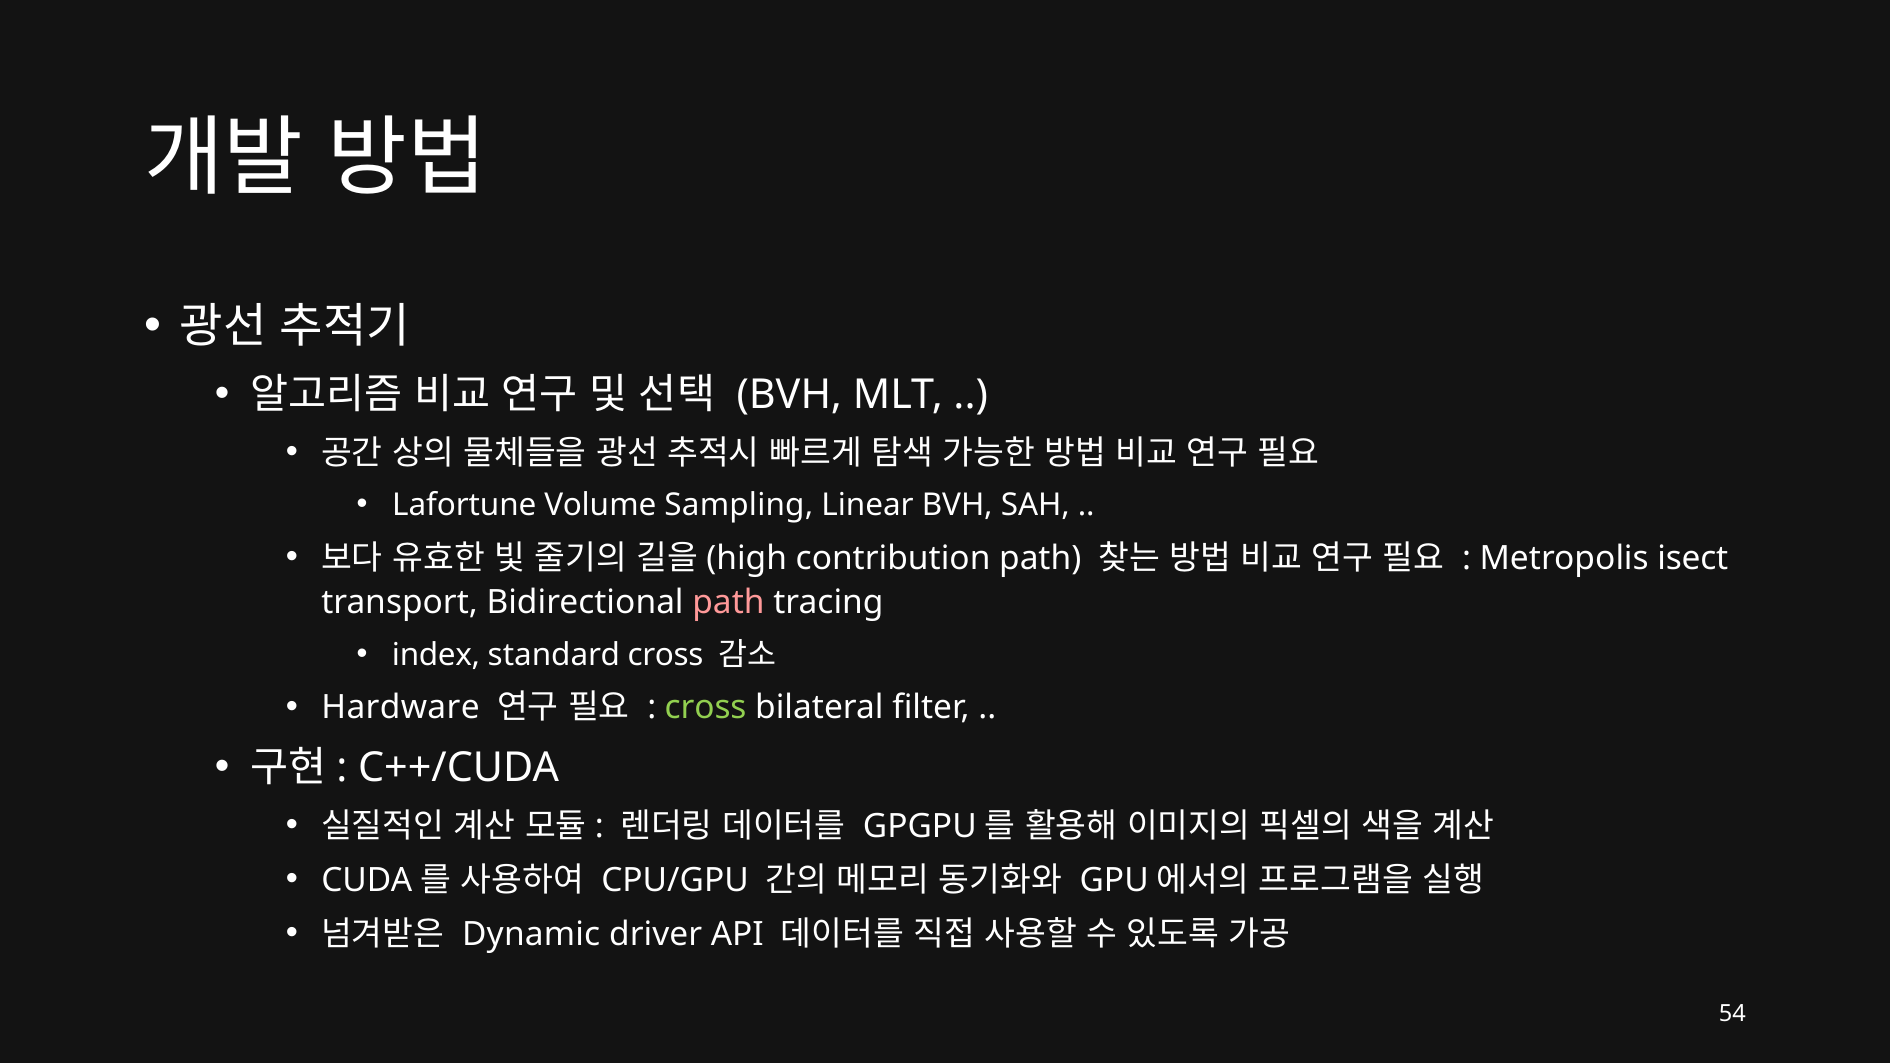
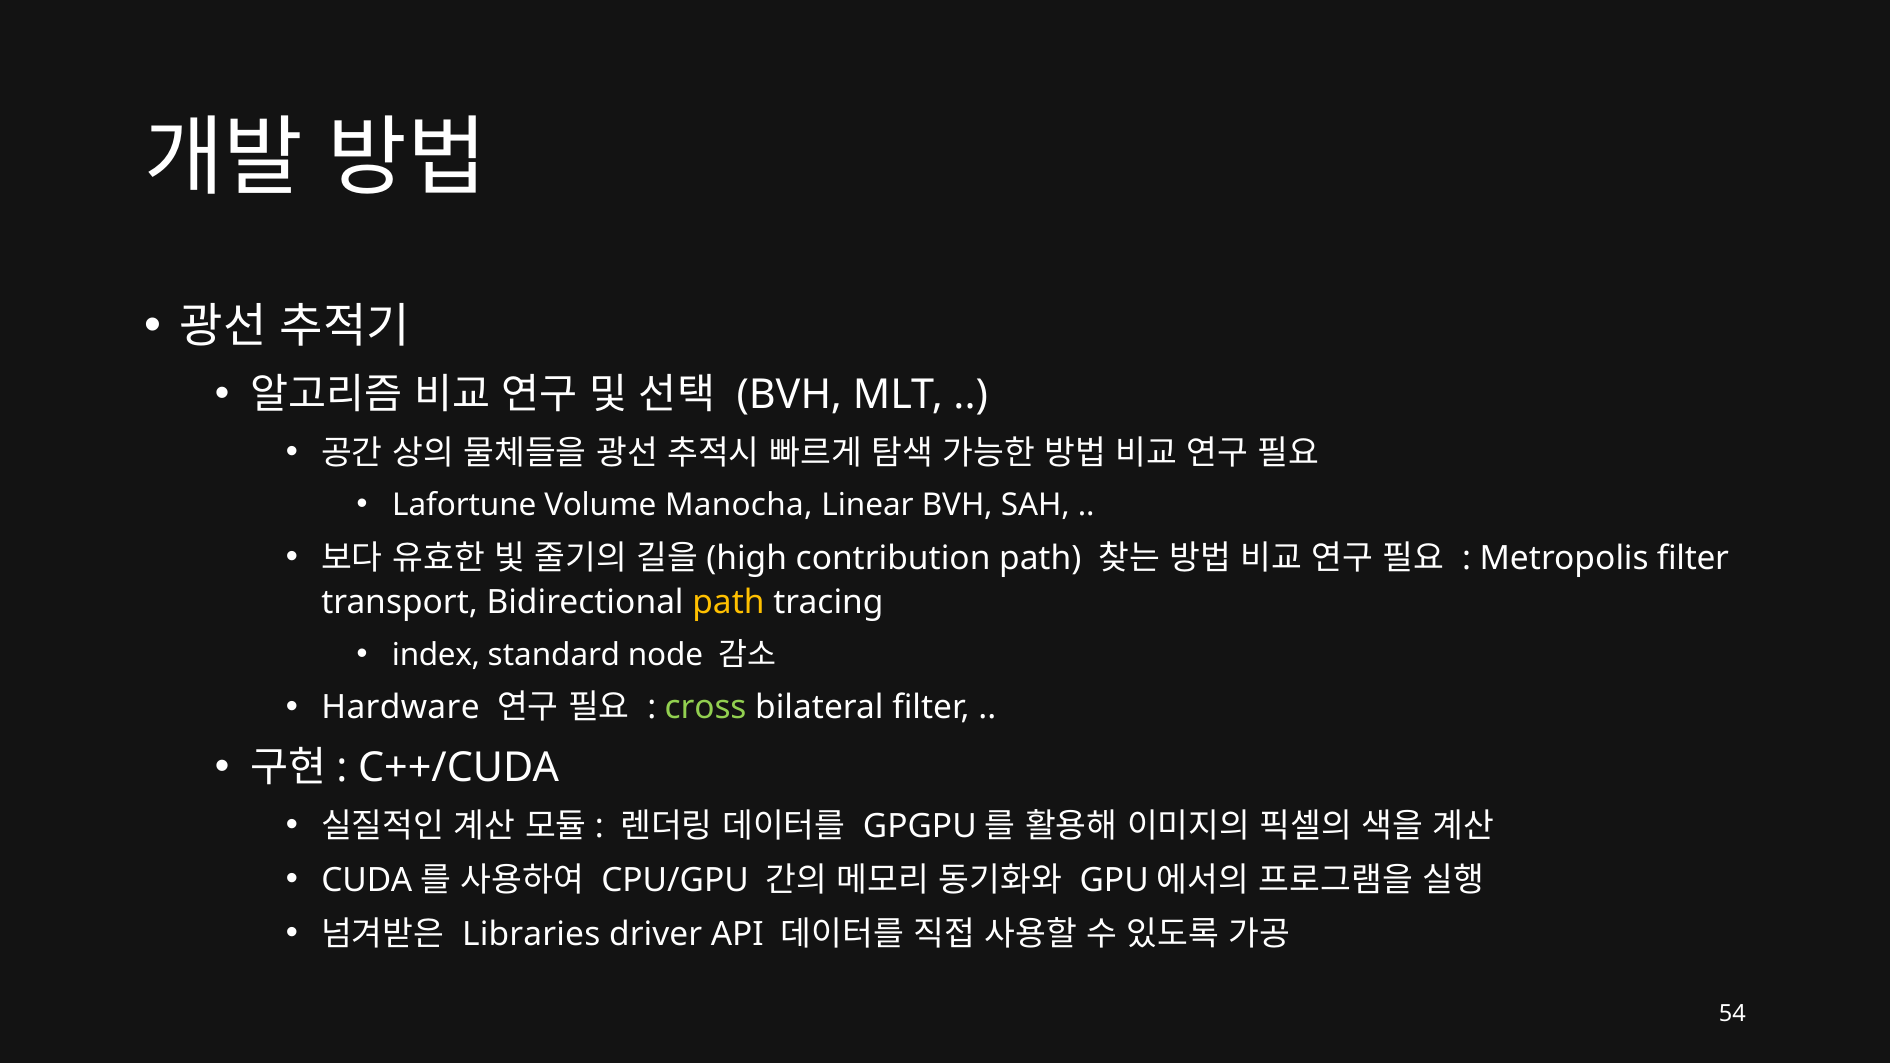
Sampling: Sampling -> Manocha (739, 505)
Metropolis isect: isect -> filter (1693, 558)
path colour: pink -> yellow (728, 603)
standard cross: cross -> node (665, 655)
Dynamic: Dynamic -> Libraries (531, 934)
